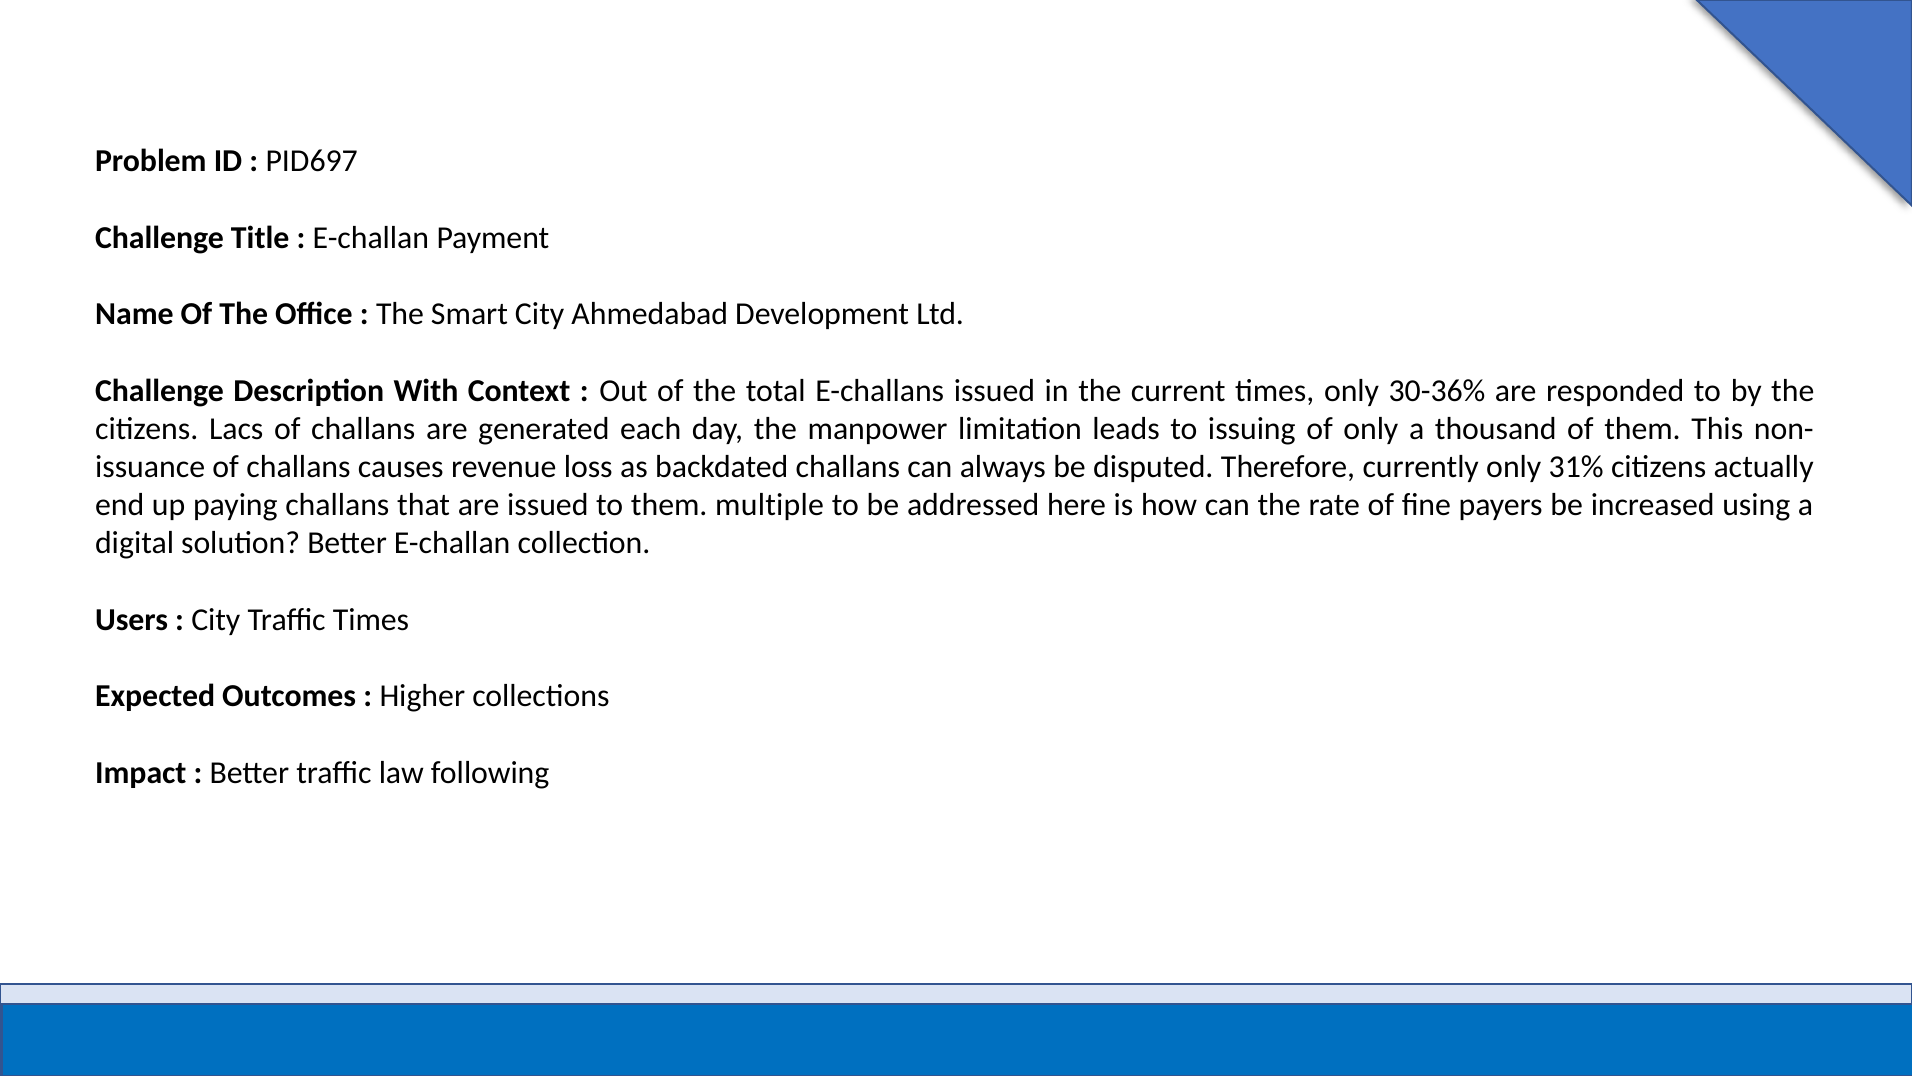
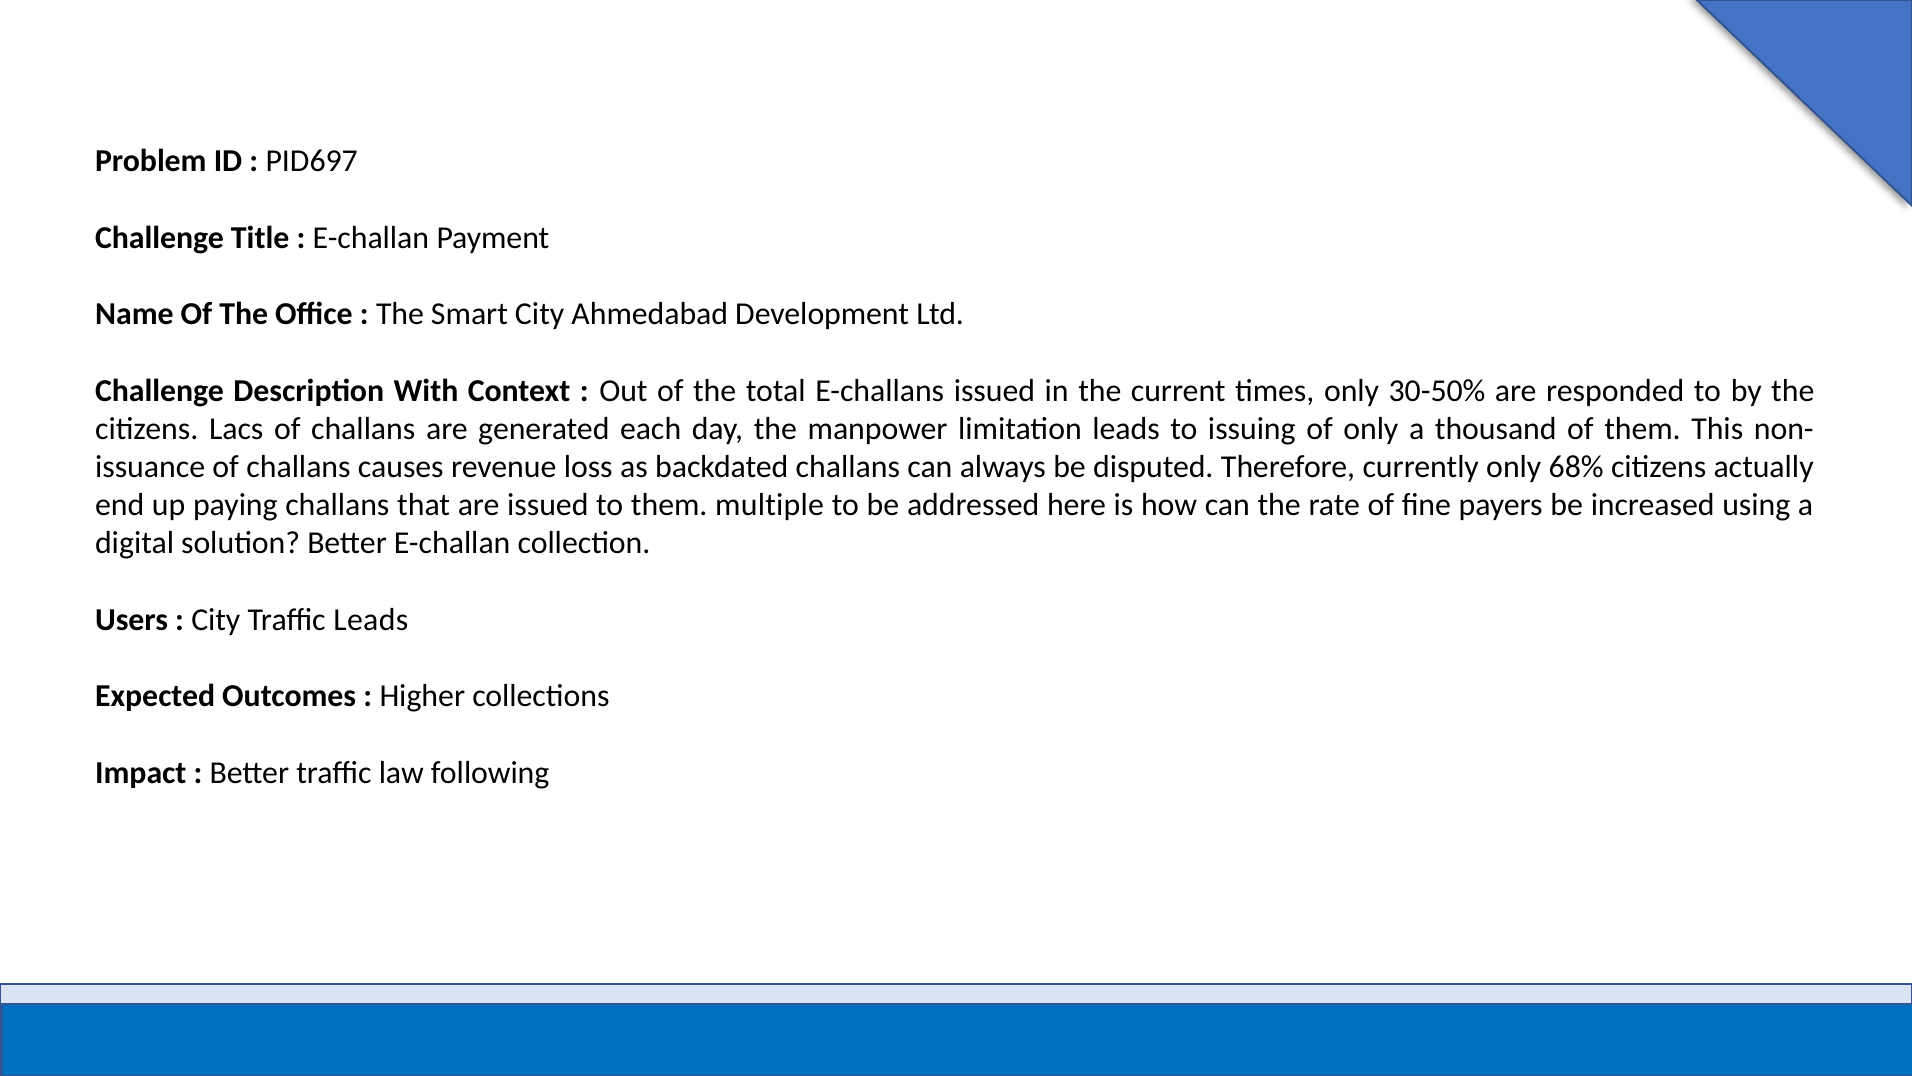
30-36%: 30-36% -> 30-50% (1437, 390)
31%: 31% -> 68% (1576, 467)
Traffic Times: Times -> Leads (371, 620)
